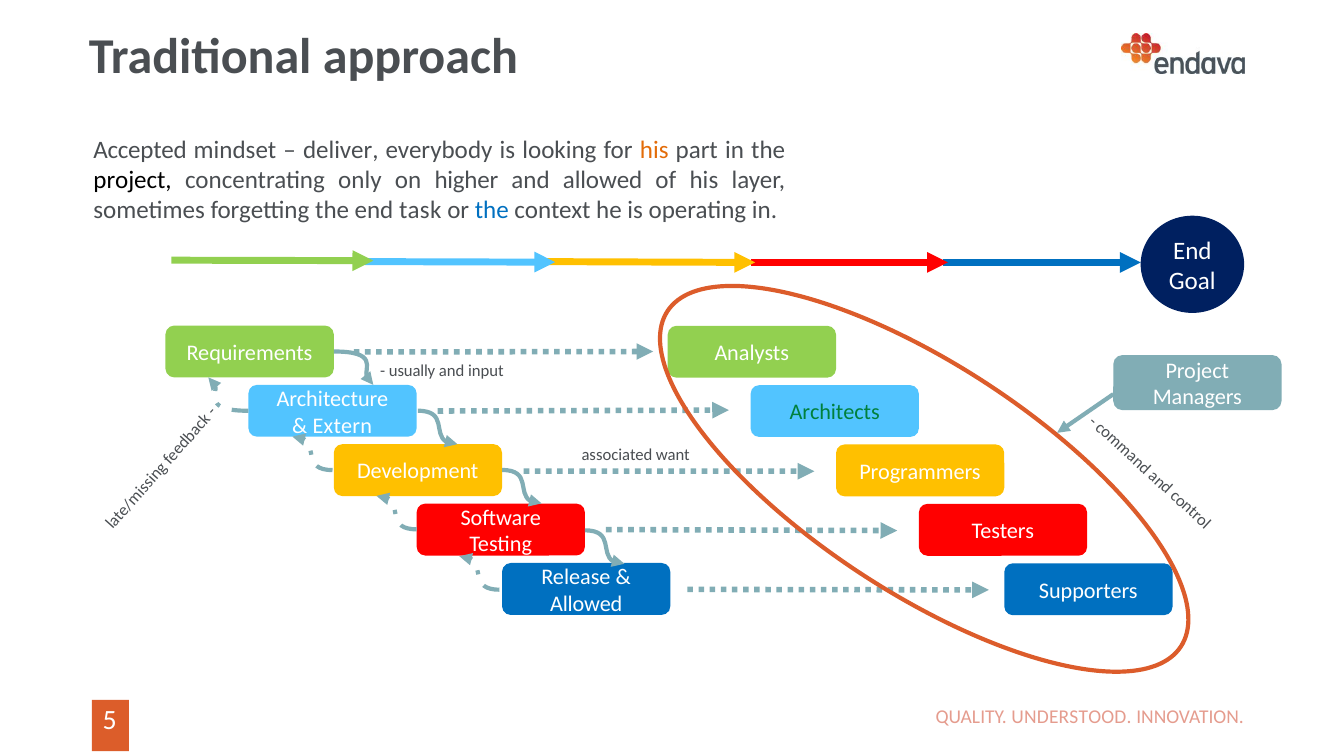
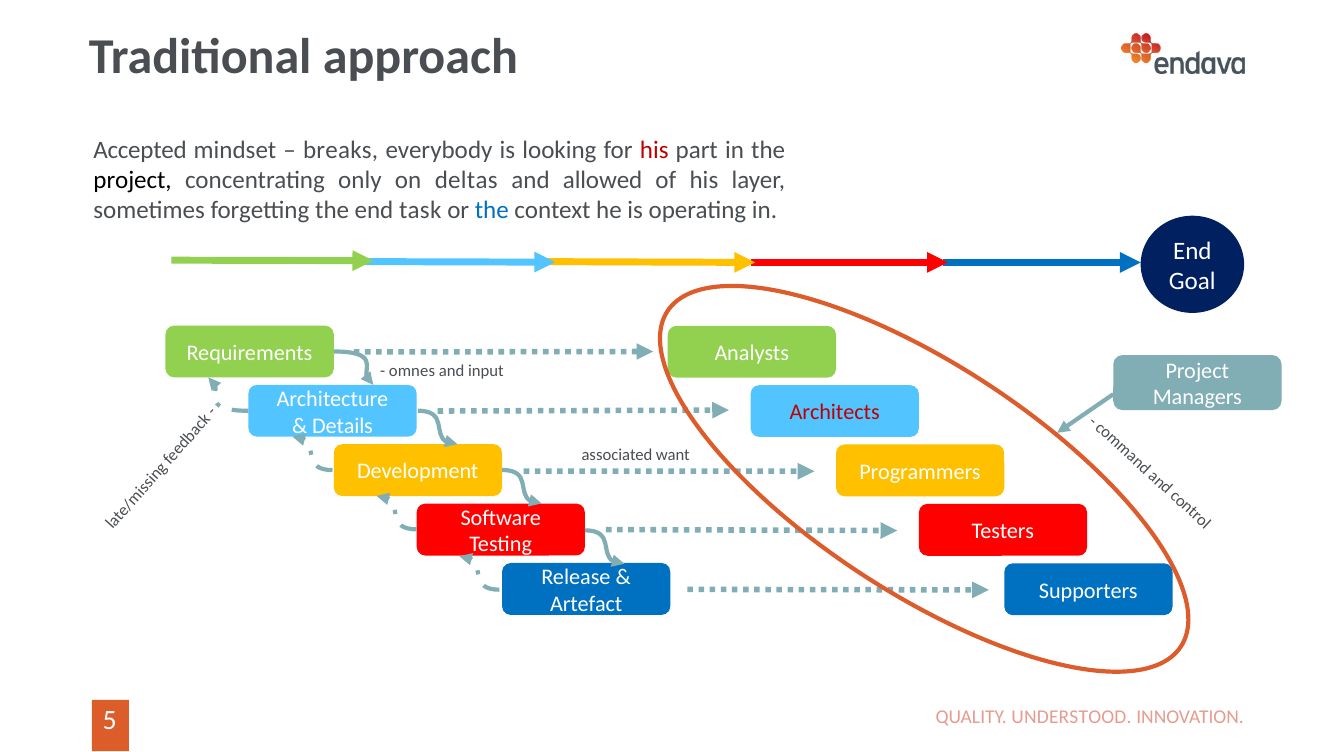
deliver: deliver -> breaks (341, 150)
his colour: orange -> red (654, 150)
higher: higher -> deltas (466, 180)
usually: usually -> omnes (412, 371)
Architects colour: green -> red (835, 412)
Extern: Extern -> Details (343, 425)
Allowed: Allowed -> Artefact (586, 603)
